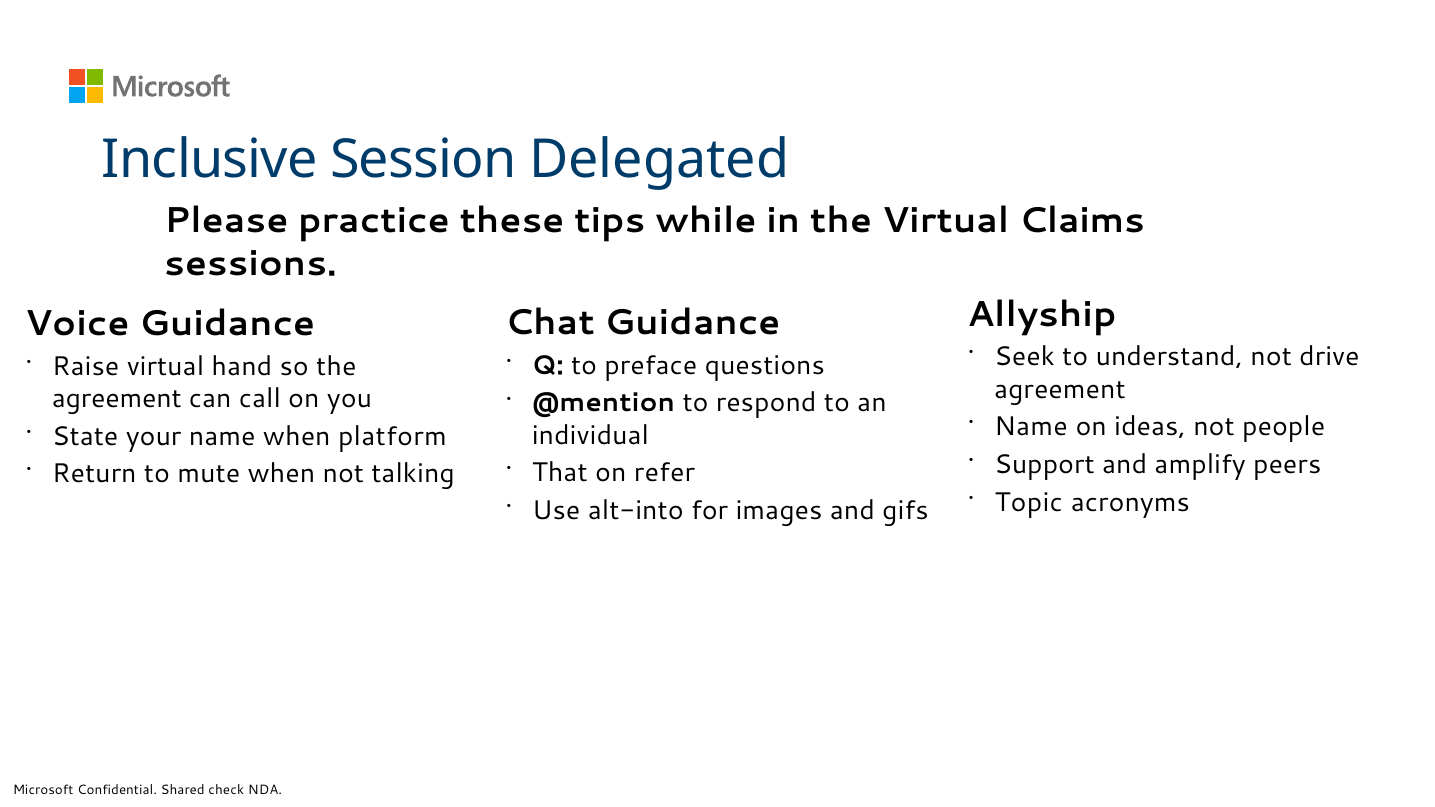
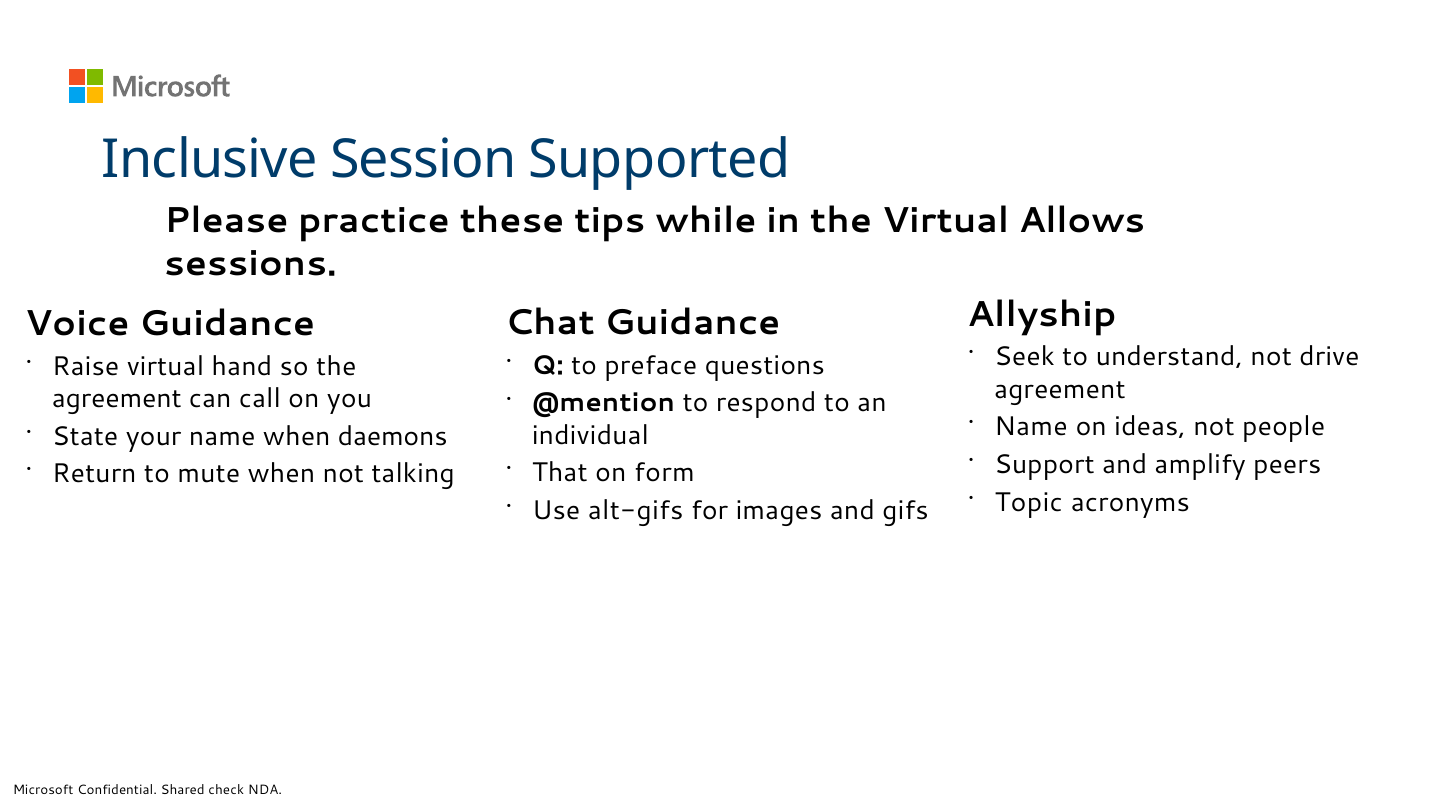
Delegated: Delegated -> Supported (659, 159)
Claims: Claims -> Allows (1082, 221)
platform: platform -> daemons (393, 436)
refer: refer -> form (664, 473)
alt-into: alt-into -> alt-gifs (636, 511)
